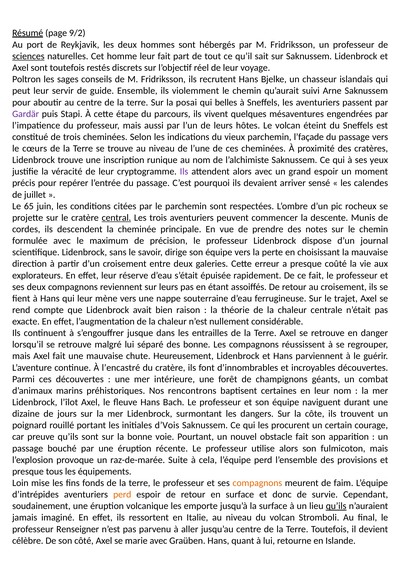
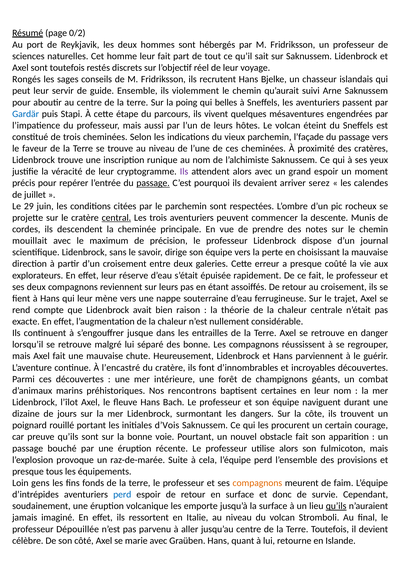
9/2: 9/2 -> 0/2 (77, 33)
sciences underline: present -> none (28, 56)
Poltron: Poltron -> Rongés (26, 79)
posai: posai -> poing (187, 102)
Gardär colour: purple -> blue (26, 114)
cœurs: cœurs -> faveur (35, 149)
passage underline: none -> present (153, 183)
sensé: sensé -> serez (319, 183)
65: 65 -> 29 (29, 206)
formulée: formulée -> mouillait (30, 241)
mise: mise -> gens (40, 483)
perd colour: orange -> blue (122, 495)
Renseigner: Renseigner -> Dépouillée (78, 529)
